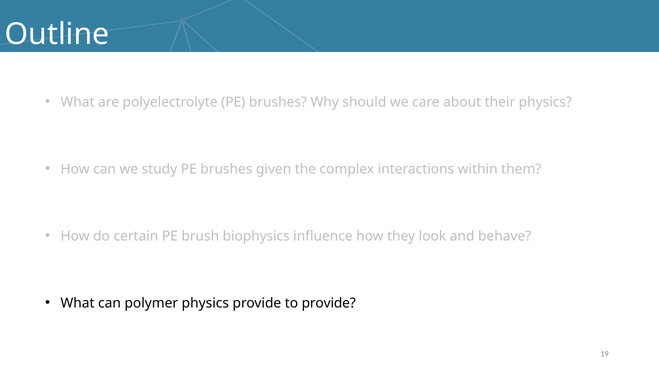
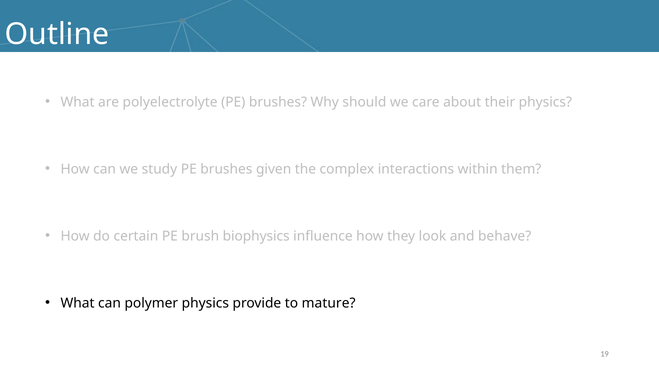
to provide: provide -> mature (329, 303)
